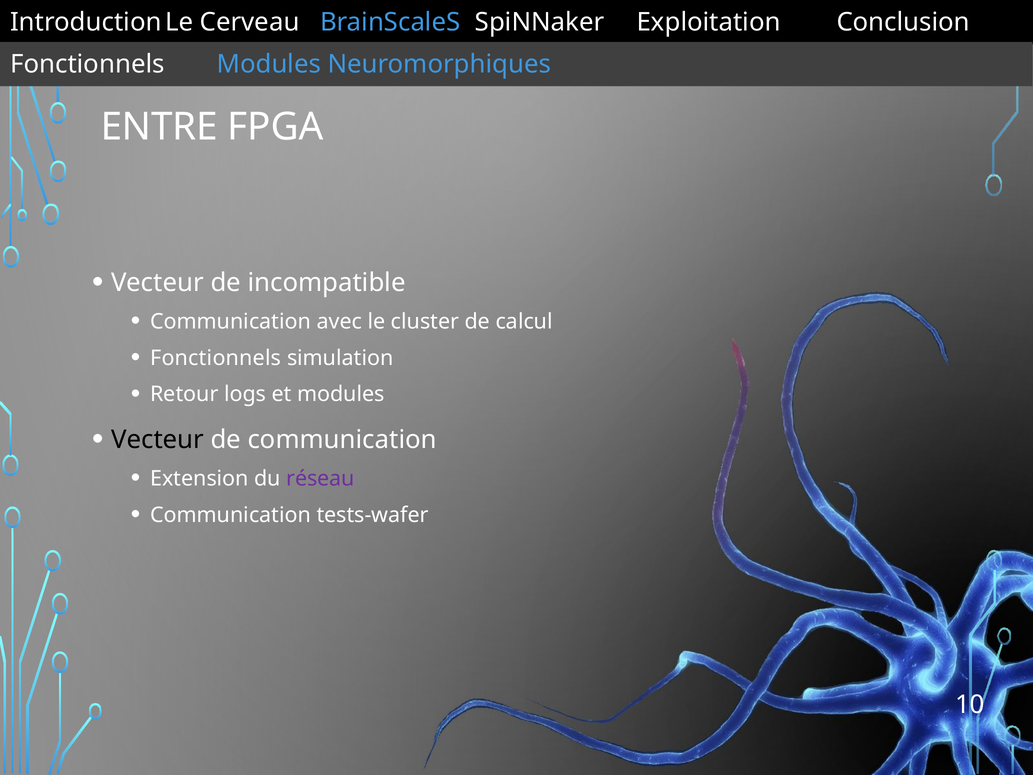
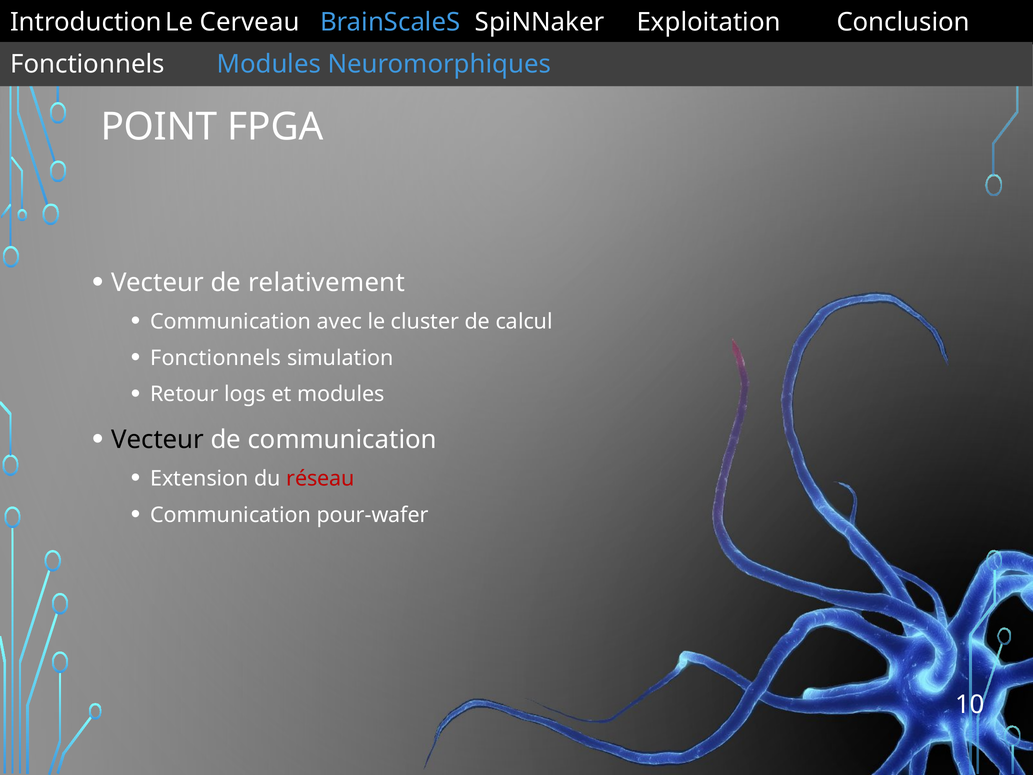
ENTRE: ENTRE -> POINT (159, 127)
incompatible: incompatible -> relativement (326, 283)
réseau colour: purple -> red (321, 478)
tests-wafer: tests-wafer -> pour-wafer (373, 515)
